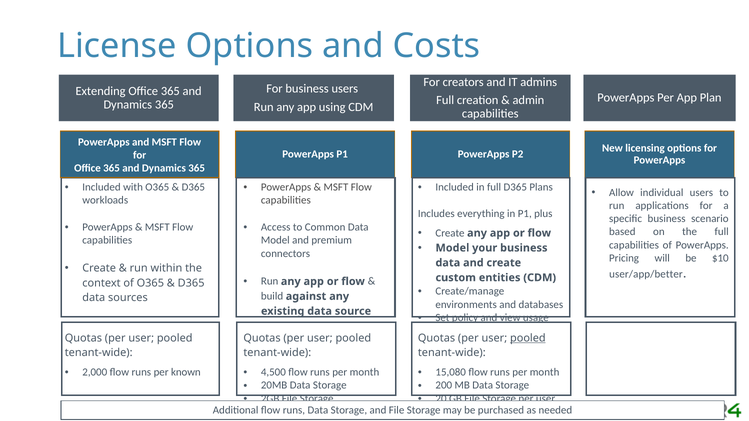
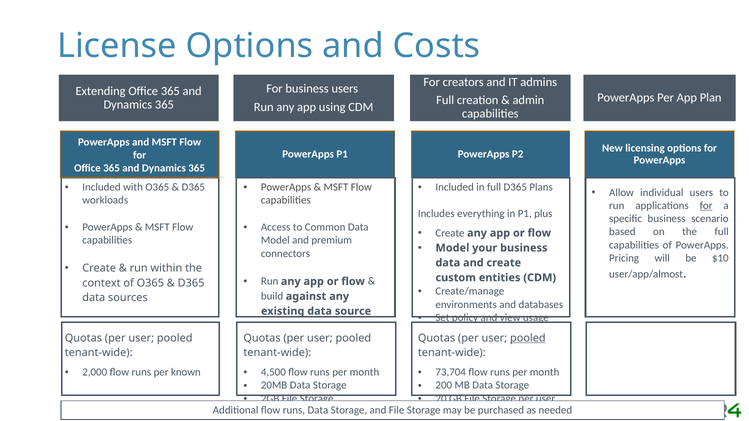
for underline: none -> present (706, 206)
user/app/better: user/app/better -> user/app/almost (646, 274)
15,080: 15,080 -> 73,704 (451, 372)
